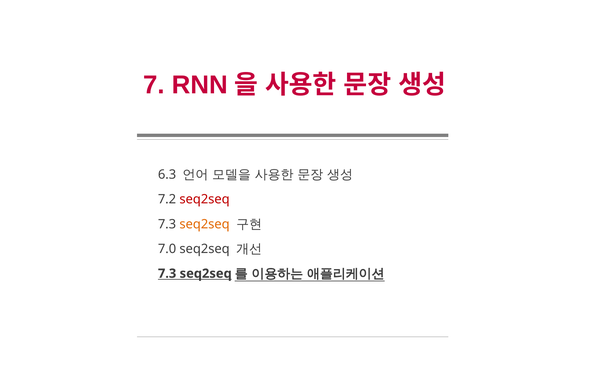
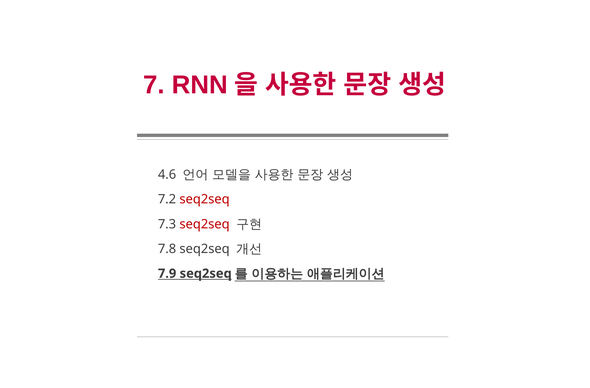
6.3: 6.3 -> 4.6 (167, 174)
seq2seq colour: orange -> red (205, 224)
7.0: 7.0 -> 7.8 (167, 248)
7.3: 7.3 -> 7.9 (167, 273)
